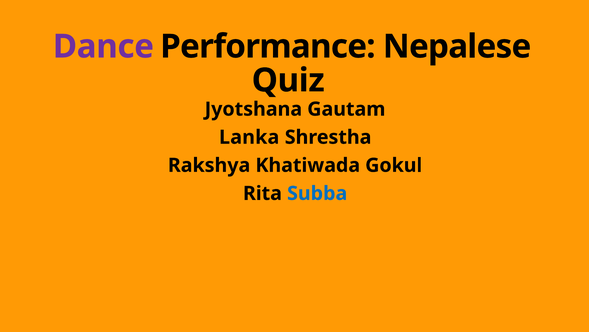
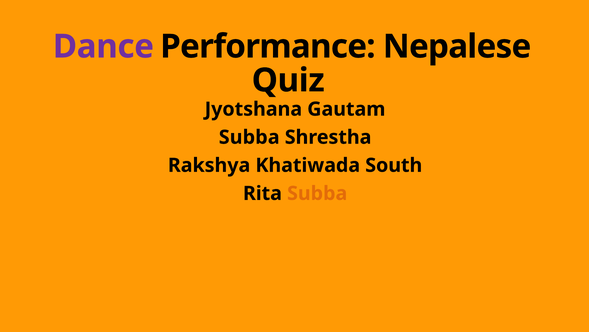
Lanka: Lanka -> Subba (249, 137)
Gokul: Gokul -> South (394, 165)
Subba colour: blue -> orange (317, 193)
